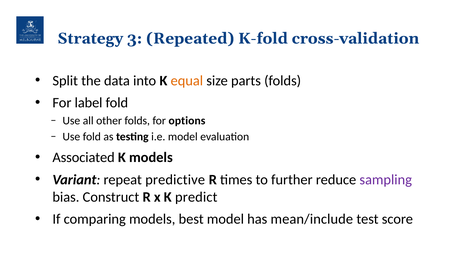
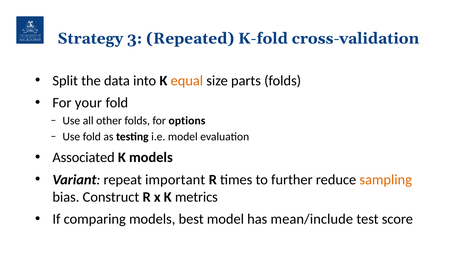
label: label -> your (88, 102)
predictive: predictive -> important (175, 179)
sampling colour: purple -> orange (386, 179)
predict: predict -> metrics (196, 196)
